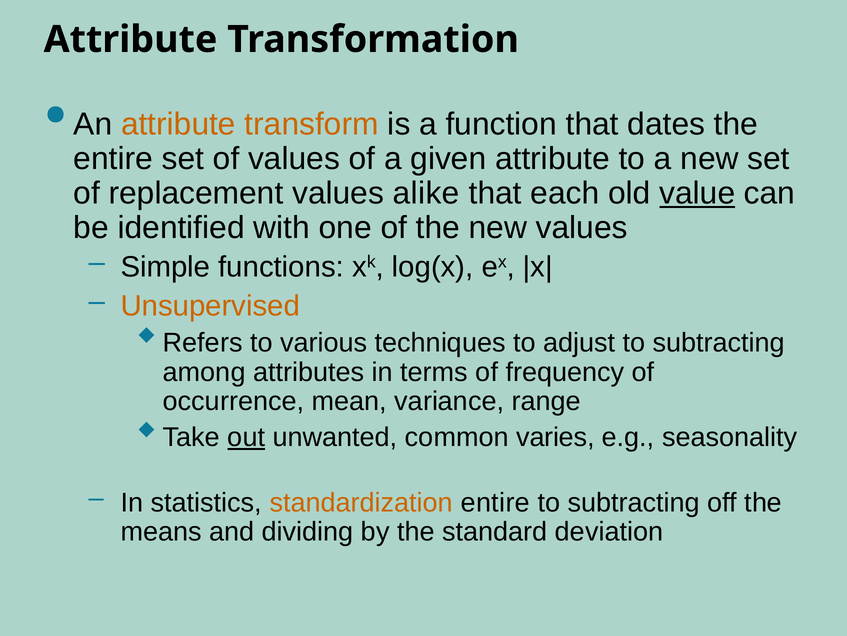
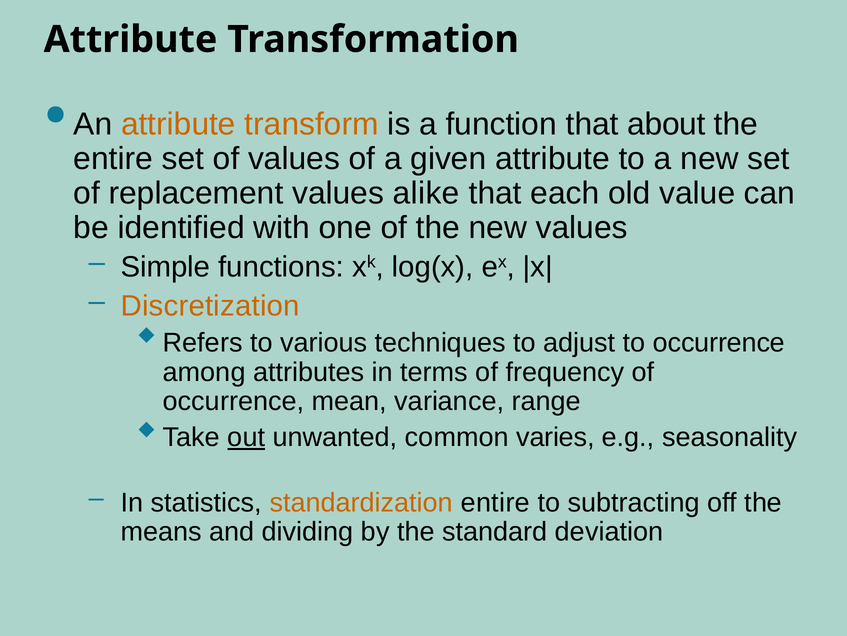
dates: dates -> about (666, 124)
value underline: present -> none (697, 193)
Unsupervised: Unsupervised -> Discretization (210, 306)
adjust to subtracting: subtracting -> occurrence (719, 343)
